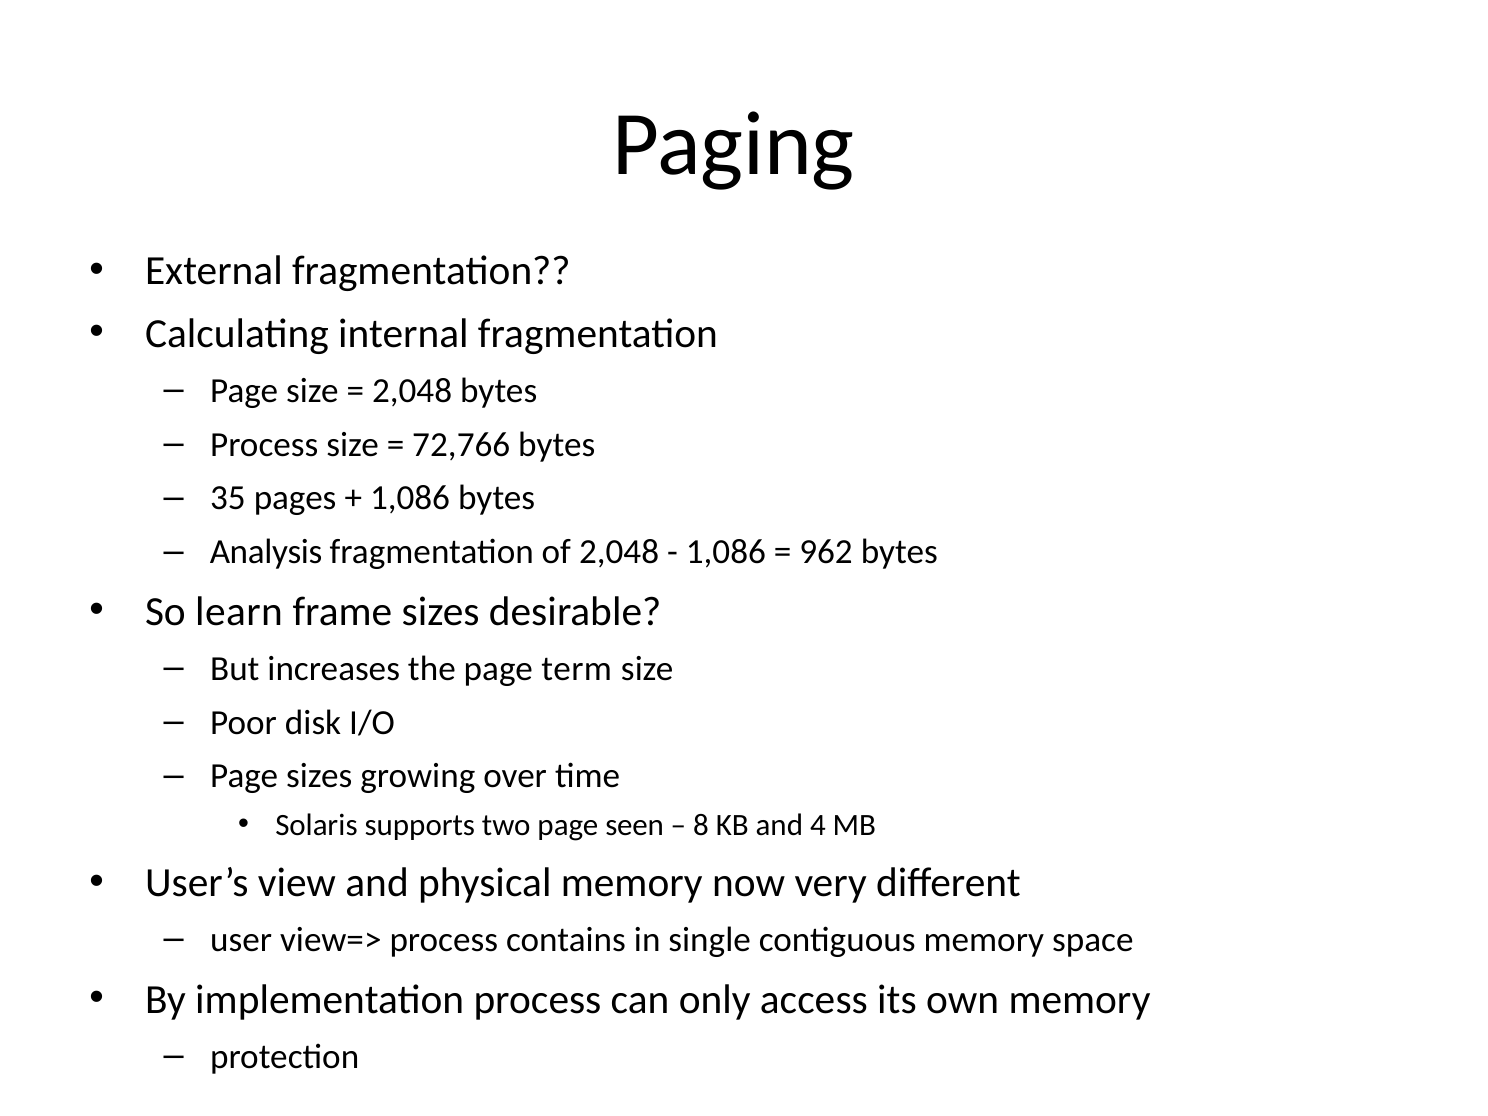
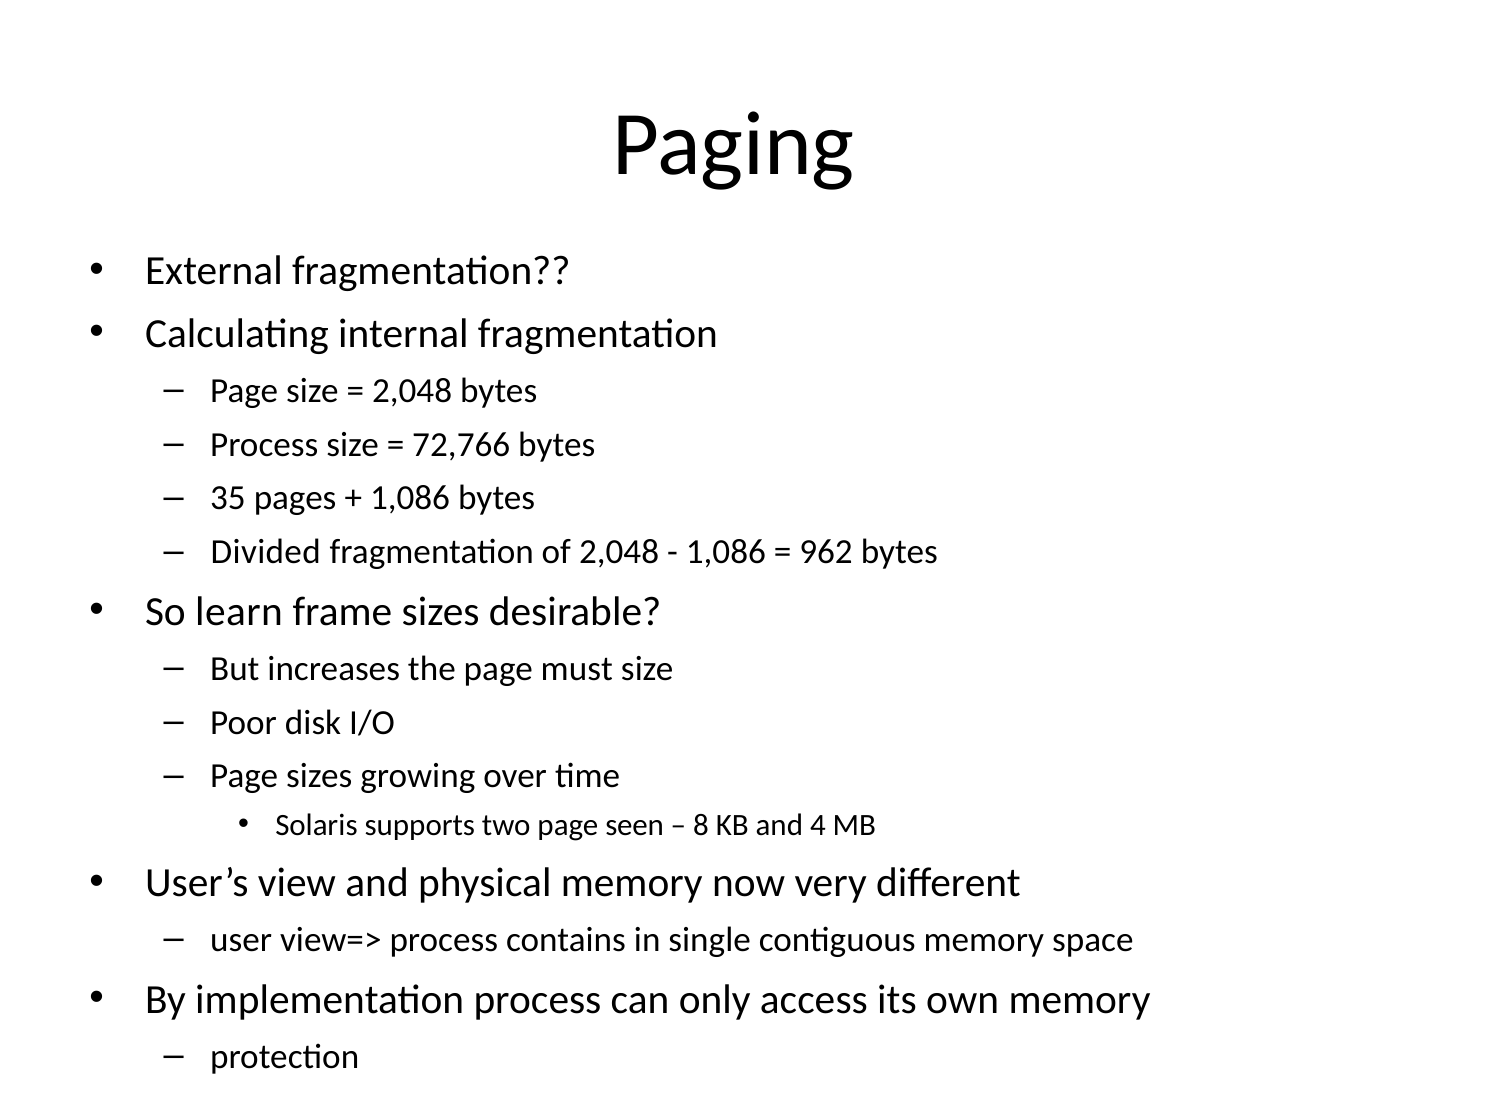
Analysis: Analysis -> Divided (266, 552)
term: term -> must (577, 669)
